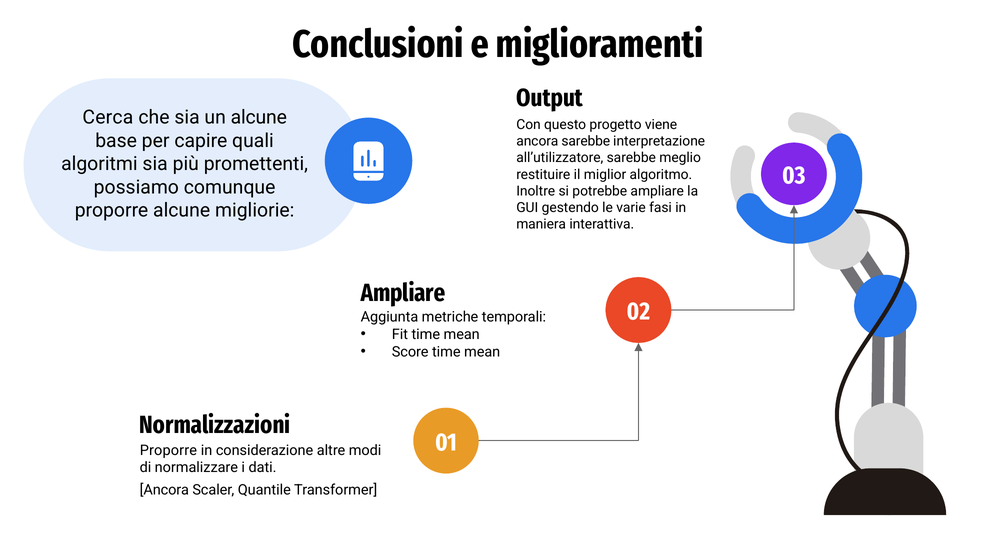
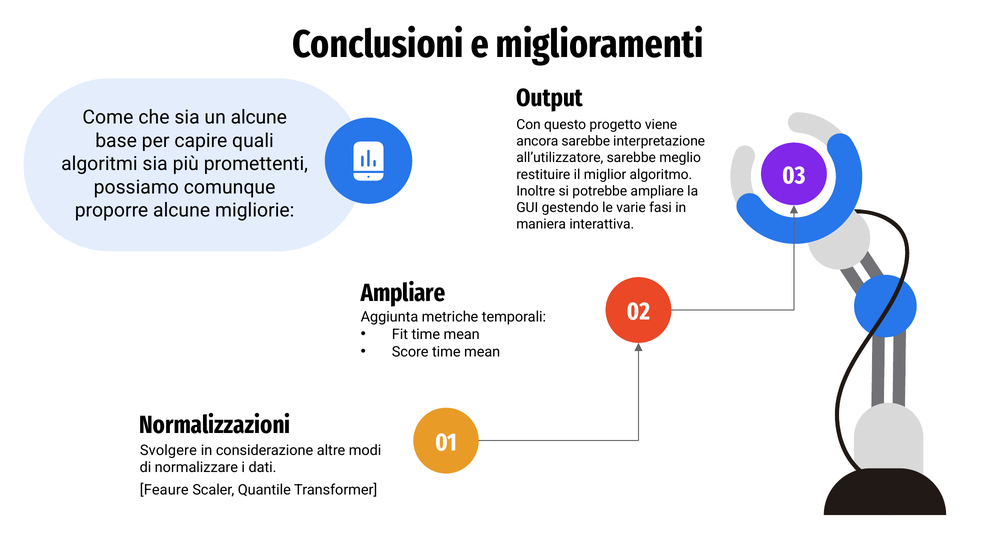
Cerca: Cerca -> Come (108, 118)
Proporre: Proporre -> Svolgere (168, 450)
Ancora: Ancora -> Feaure (164, 490)
